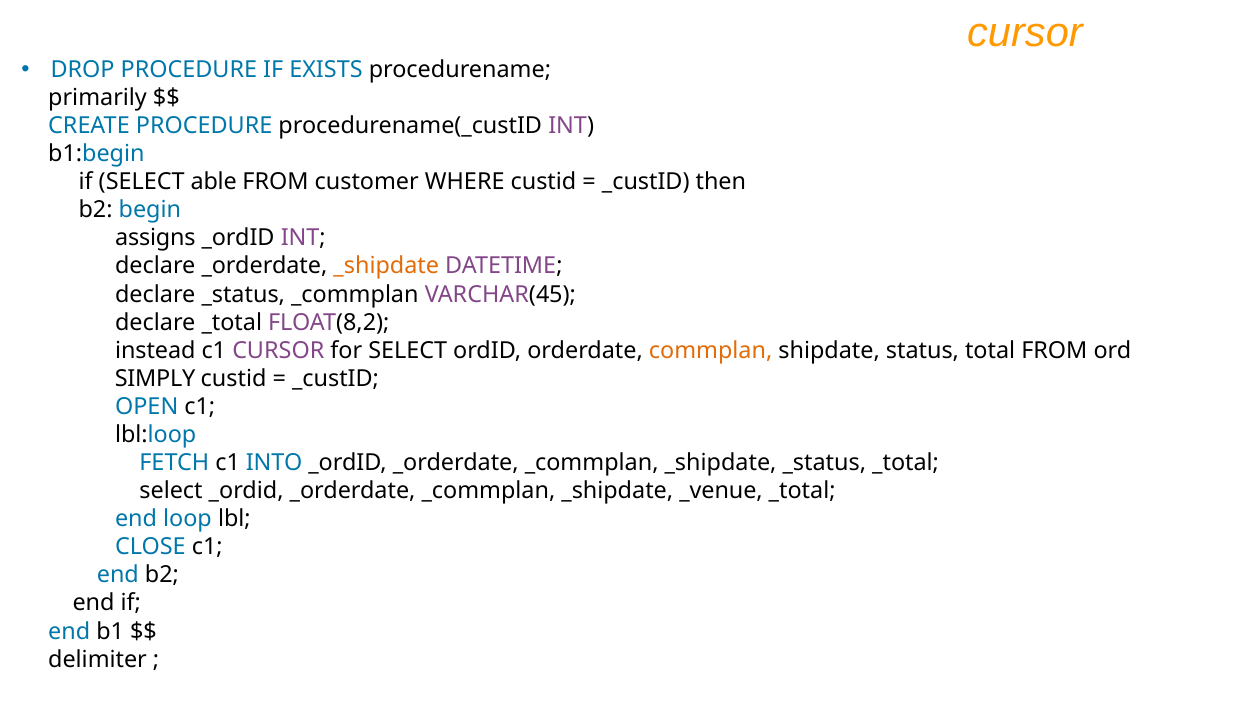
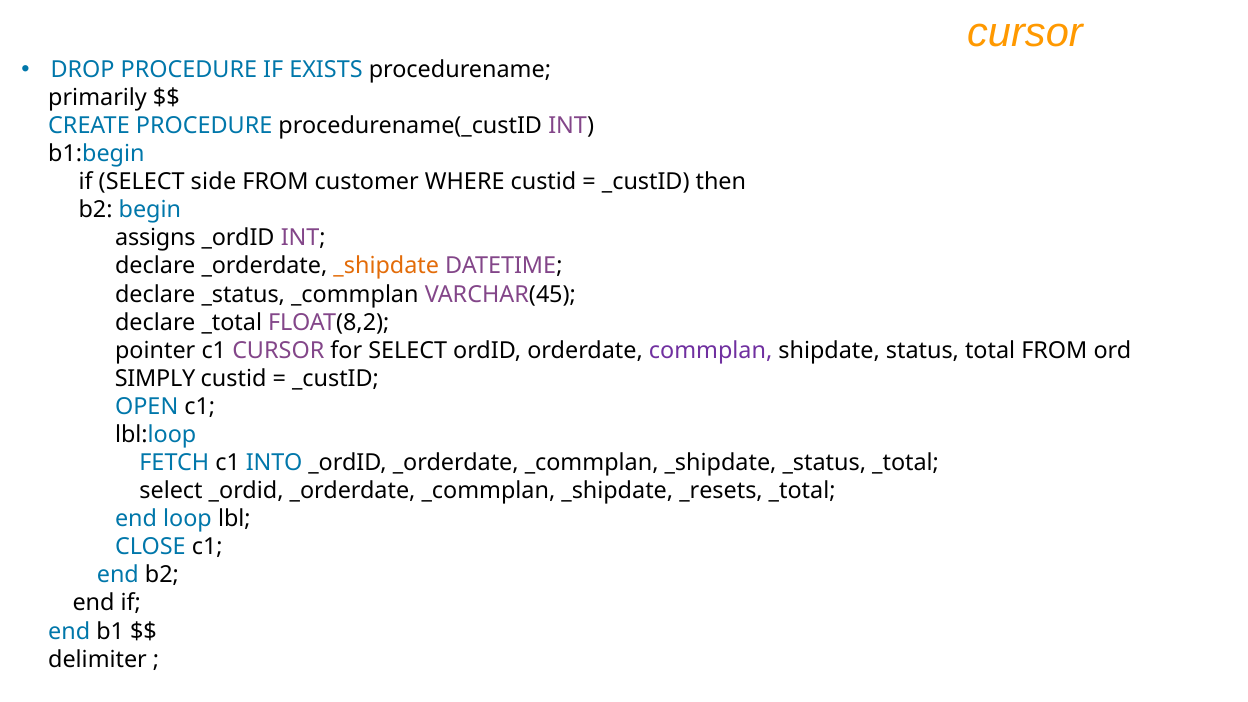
able: able -> side (213, 182)
instead: instead -> pointer (155, 350)
commplan colour: orange -> purple (711, 350)
_venue: _venue -> _resets (721, 491)
